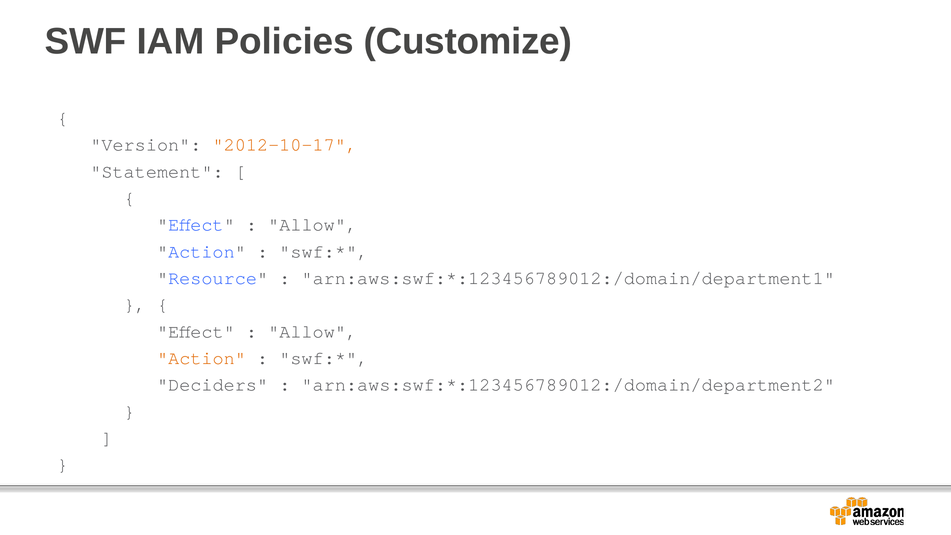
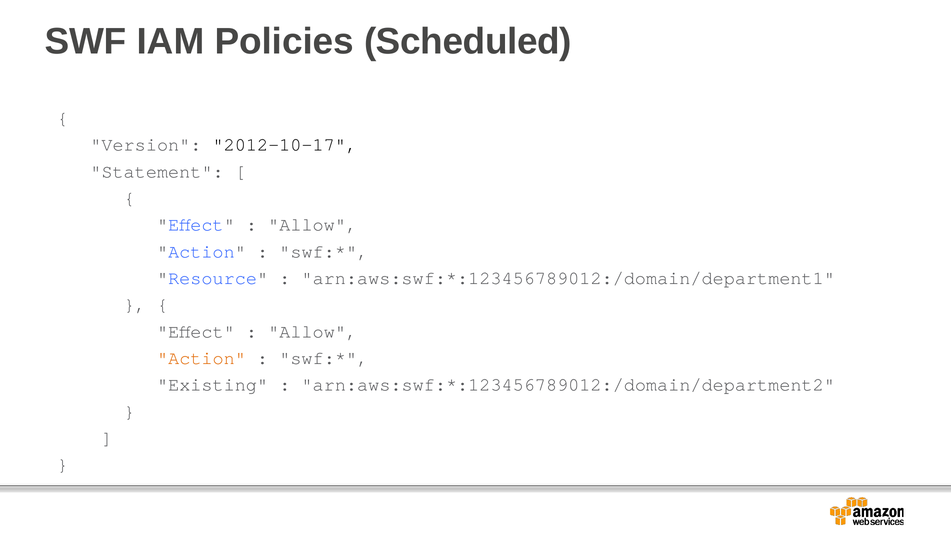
Customize: Customize -> Scheduled (468, 41)
2012-10-17 colour: orange -> black (285, 145)
Deciders: Deciders -> Existing (213, 385)
